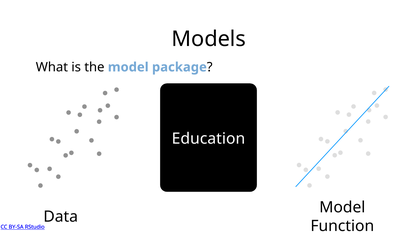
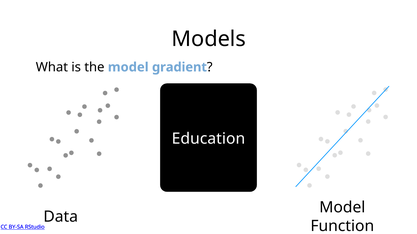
package: package -> gradient (179, 67)
